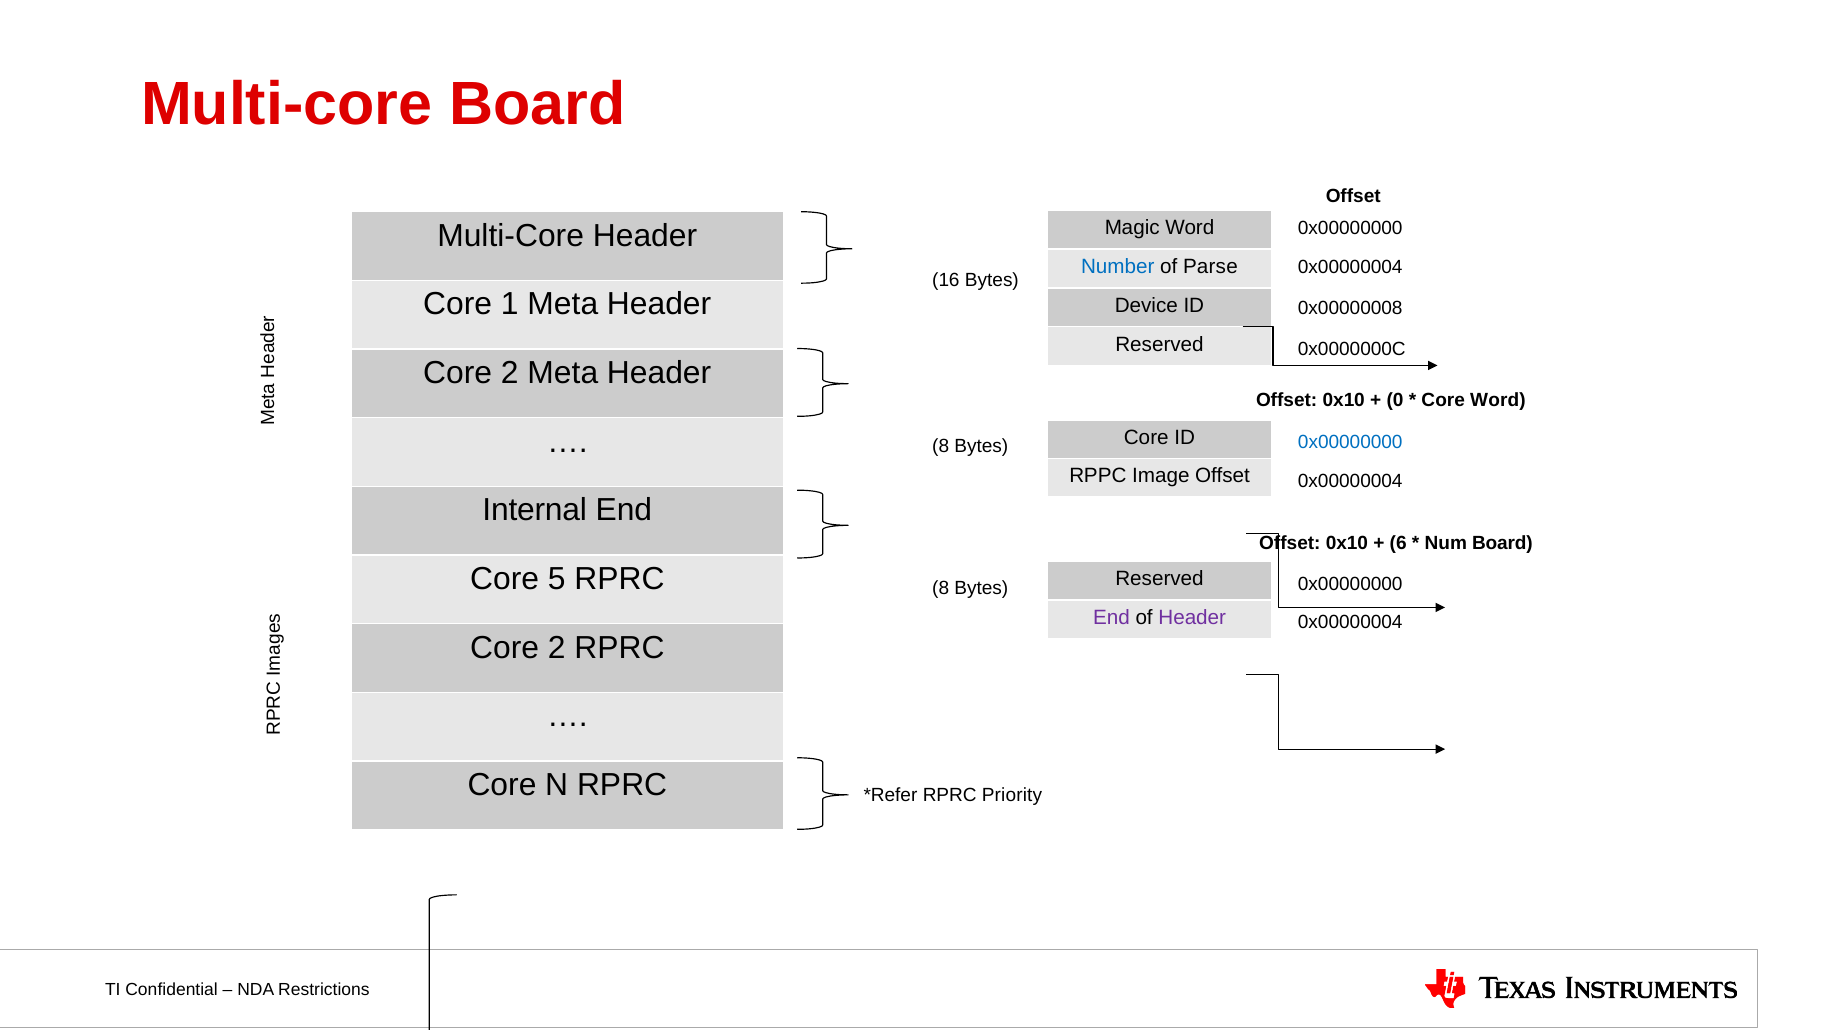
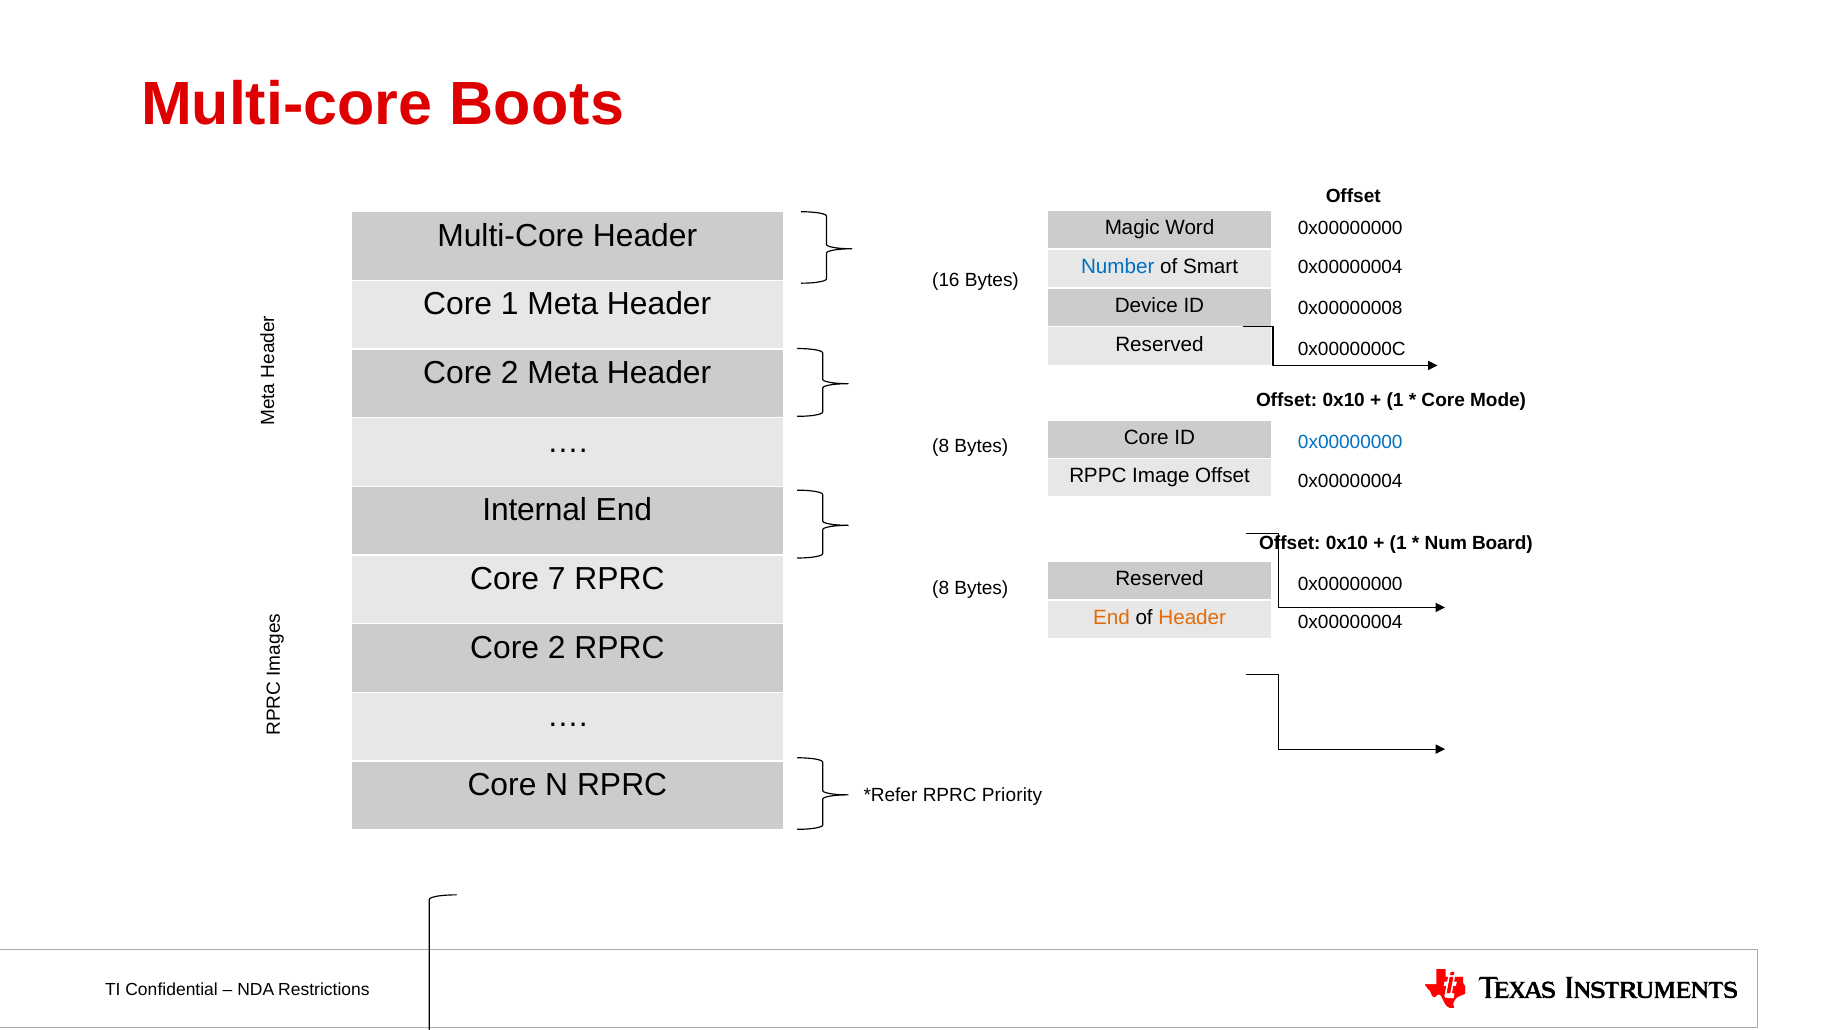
Multi-core Board: Board -> Boots (537, 104)
Parse: Parse -> Smart (1211, 266)
0: 0 -> 1 (1395, 400)
Core Word: Word -> Mode (1498, 400)
6: 6 -> 1 (1398, 542)
5: 5 -> 7 (557, 579)
End colour: purple -> orange (1111, 617)
Header colour: purple -> orange (1192, 617)
